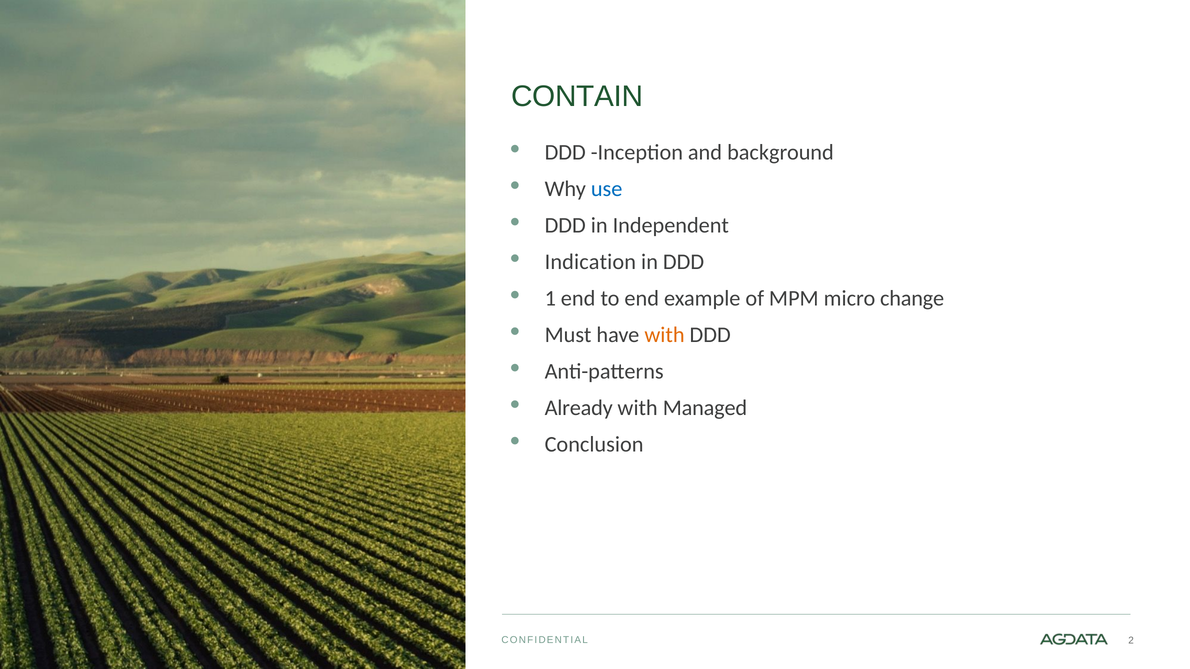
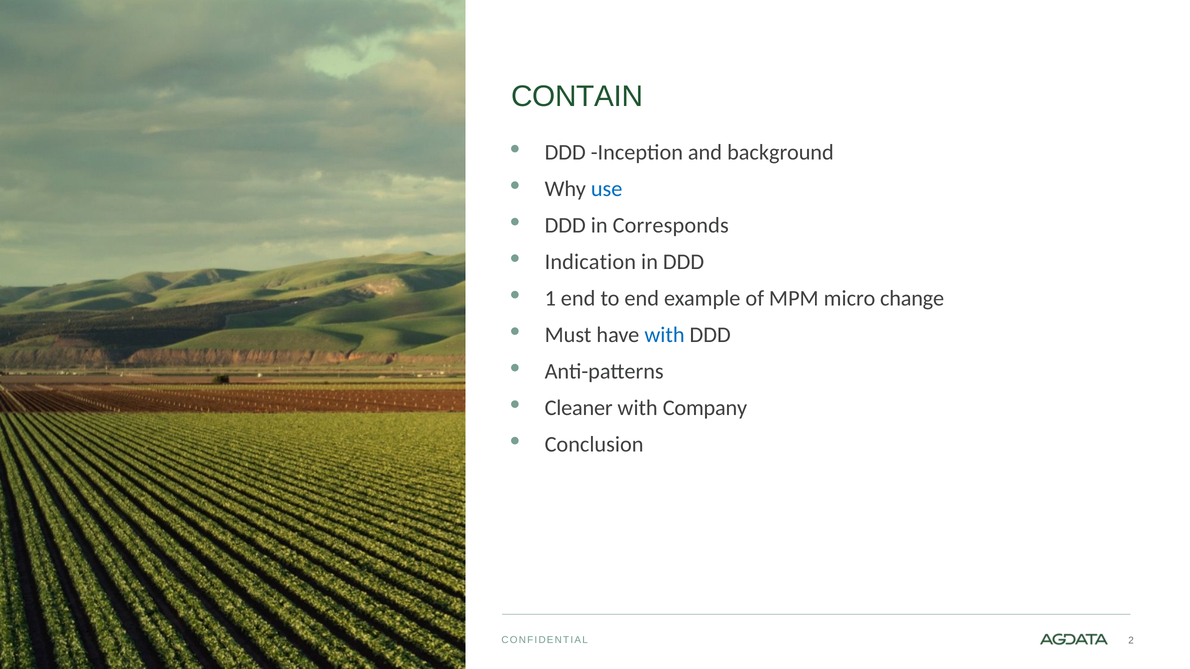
Independent: Independent -> Corresponds (671, 226)
with colour: orange -> blue (665, 335)
Already: Already -> Cleaner (579, 408)
Managed: Managed -> Company (705, 408)
